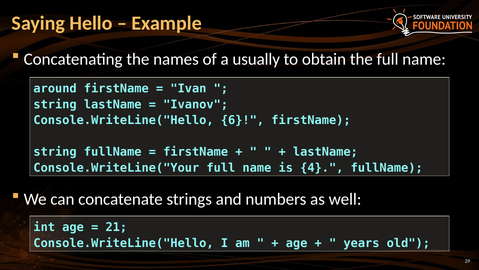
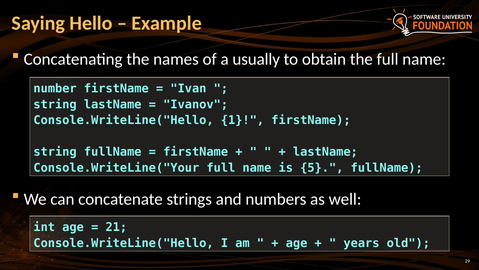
around: around -> number (55, 88)
6: 6 -> 1 (242, 120)
4: 4 -> 5 (322, 167)
